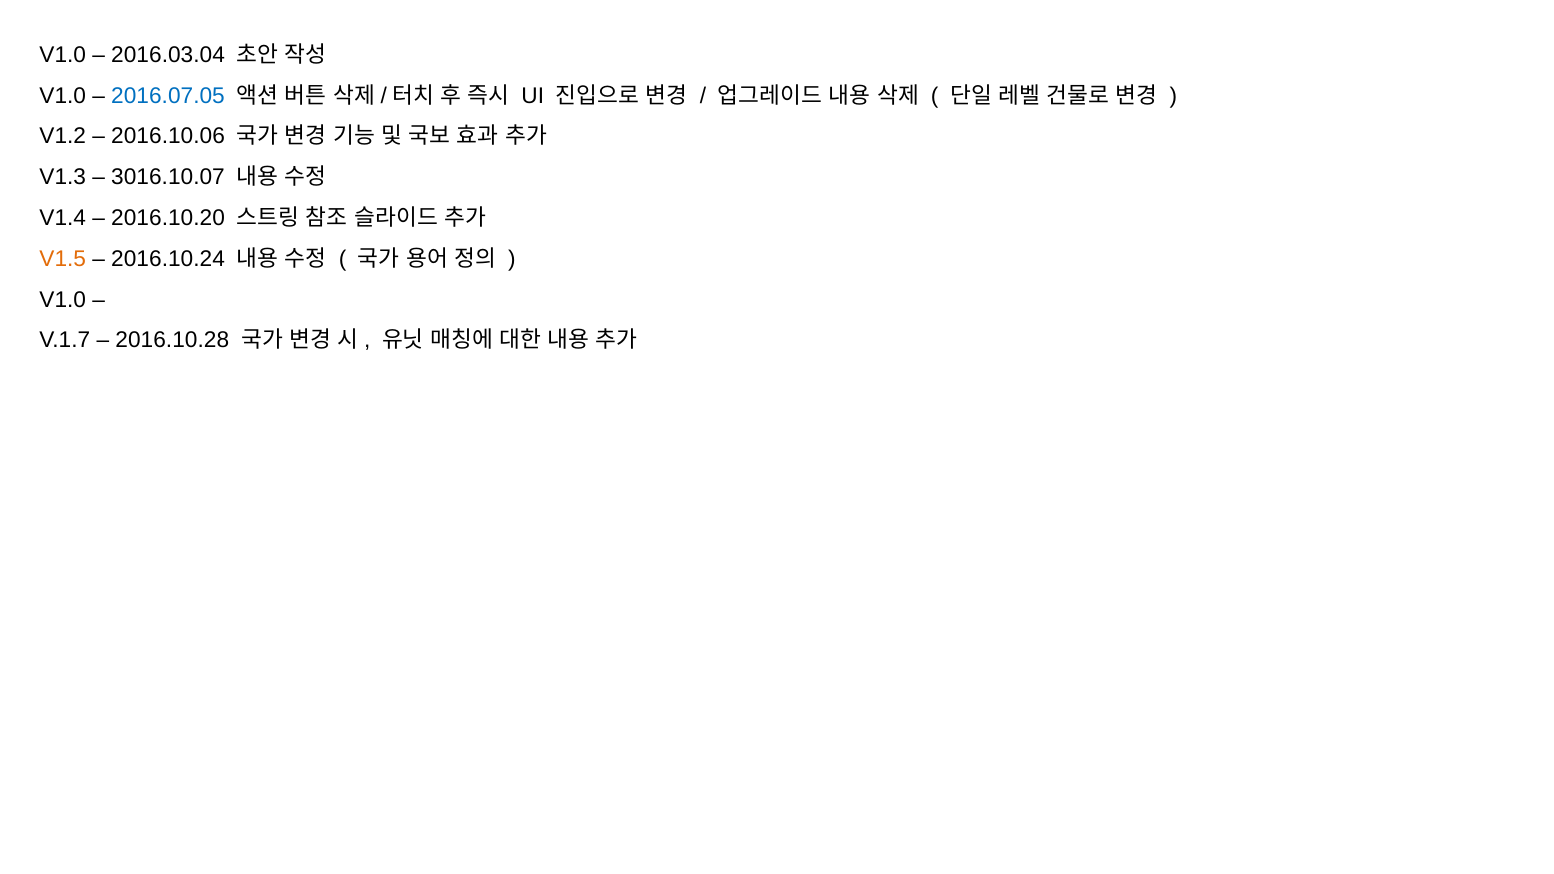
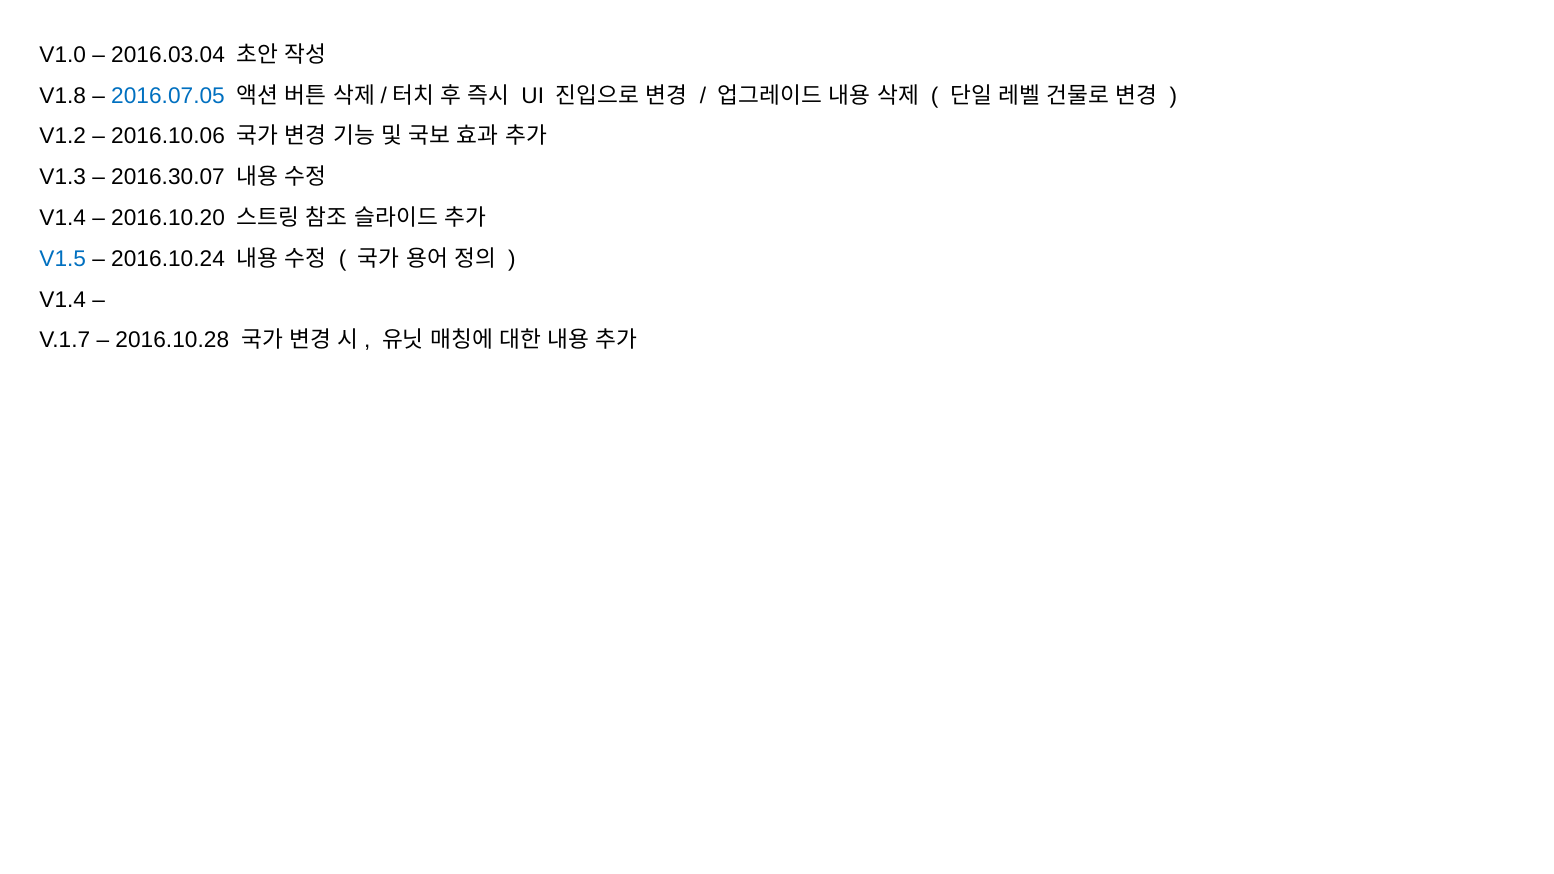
V1.0: V1.0 -> V1.8 (63, 96)
3016.10.07: 3016.10.07 -> 2016.30.07 (168, 177)
V1.5 colour: orange -> blue (63, 259)
V1.0: V1.0 -> V1.4 (63, 300)
